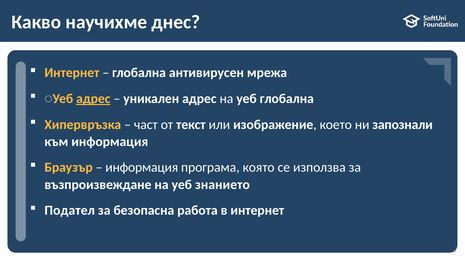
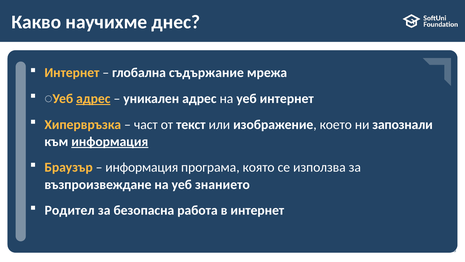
антивирусен: антивирусен -> съдържание (206, 73)
уеб глобална: глобална -> интернет (287, 99)
информация underline: none -> present (110, 141)
Подател: Подател -> Родител (70, 210)
